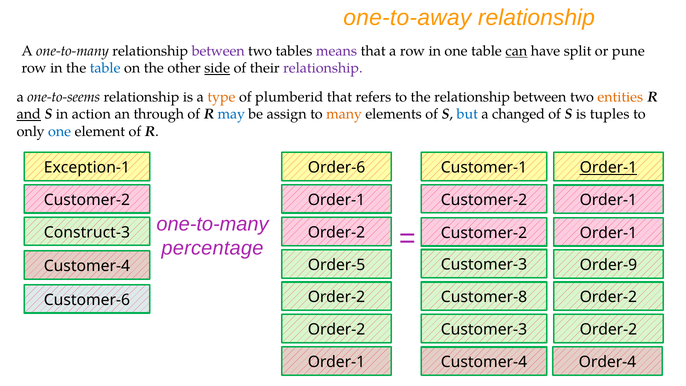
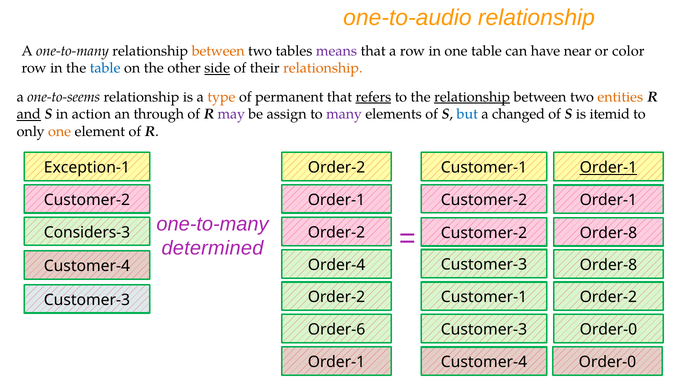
one-to-away: one-to-away -> one-to-audio (407, 18)
between colour: purple -> orange (218, 51)
can underline: present -> none (516, 51)
split: split -> near (578, 51)
pune: pune -> color (628, 51)
relationship colour: purple -> orange (323, 68)
plumberid: plumberid -> permanent (289, 97)
refers underline: none -> present (373, 97)
relationship underline: none -> present (472, 97)
may colour: blue -> purple (231, 114)
many colour: orange -> purple (344, 114)
tuples: tuples -> itemid (610, 114)
one colour: blue -> orange (60, 131)
Order-6: Order-6 -> Order-2 (337, 167)
Construct-3: Construct-3 -> Considers-3 (87, 232)
Order-1: Order-1 -> Order-8 (608, 233)
percentage: percentage -> determined (212, 248)
Order-5: Order-5 -> Order-4 (337, 265)
Order-9: Order-9 -> Order-8 (608, 265)
Customer-8: Customer-8 -> Customer-1 (484, 297)
Customer-6: Customer-6 -> Customer-3 (87, 300)
Order-2: Order-2 -> Order-6 (337, 330)
Order-2: Order-2 -> Order-0 (608, 330)
Customer-4 Order-4: Order-4 -> Order-0 (607, 362)
